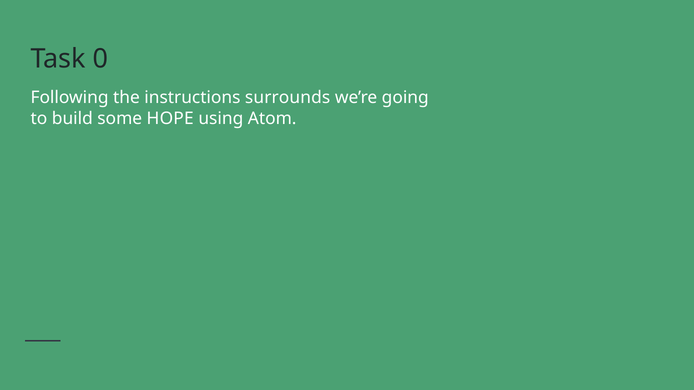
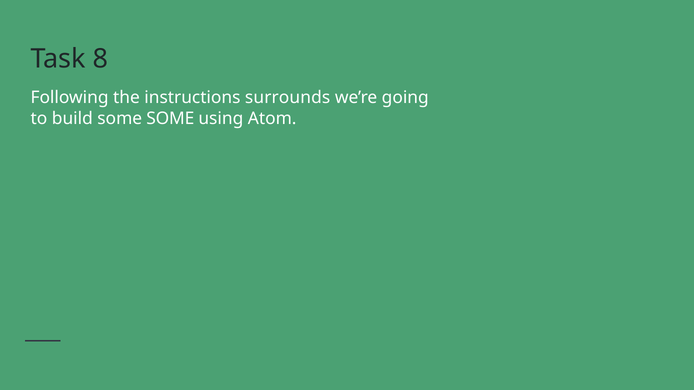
0: 0 -> 8 (101, 59)
some HOPE: HOPE -> SOME (170, 119)
